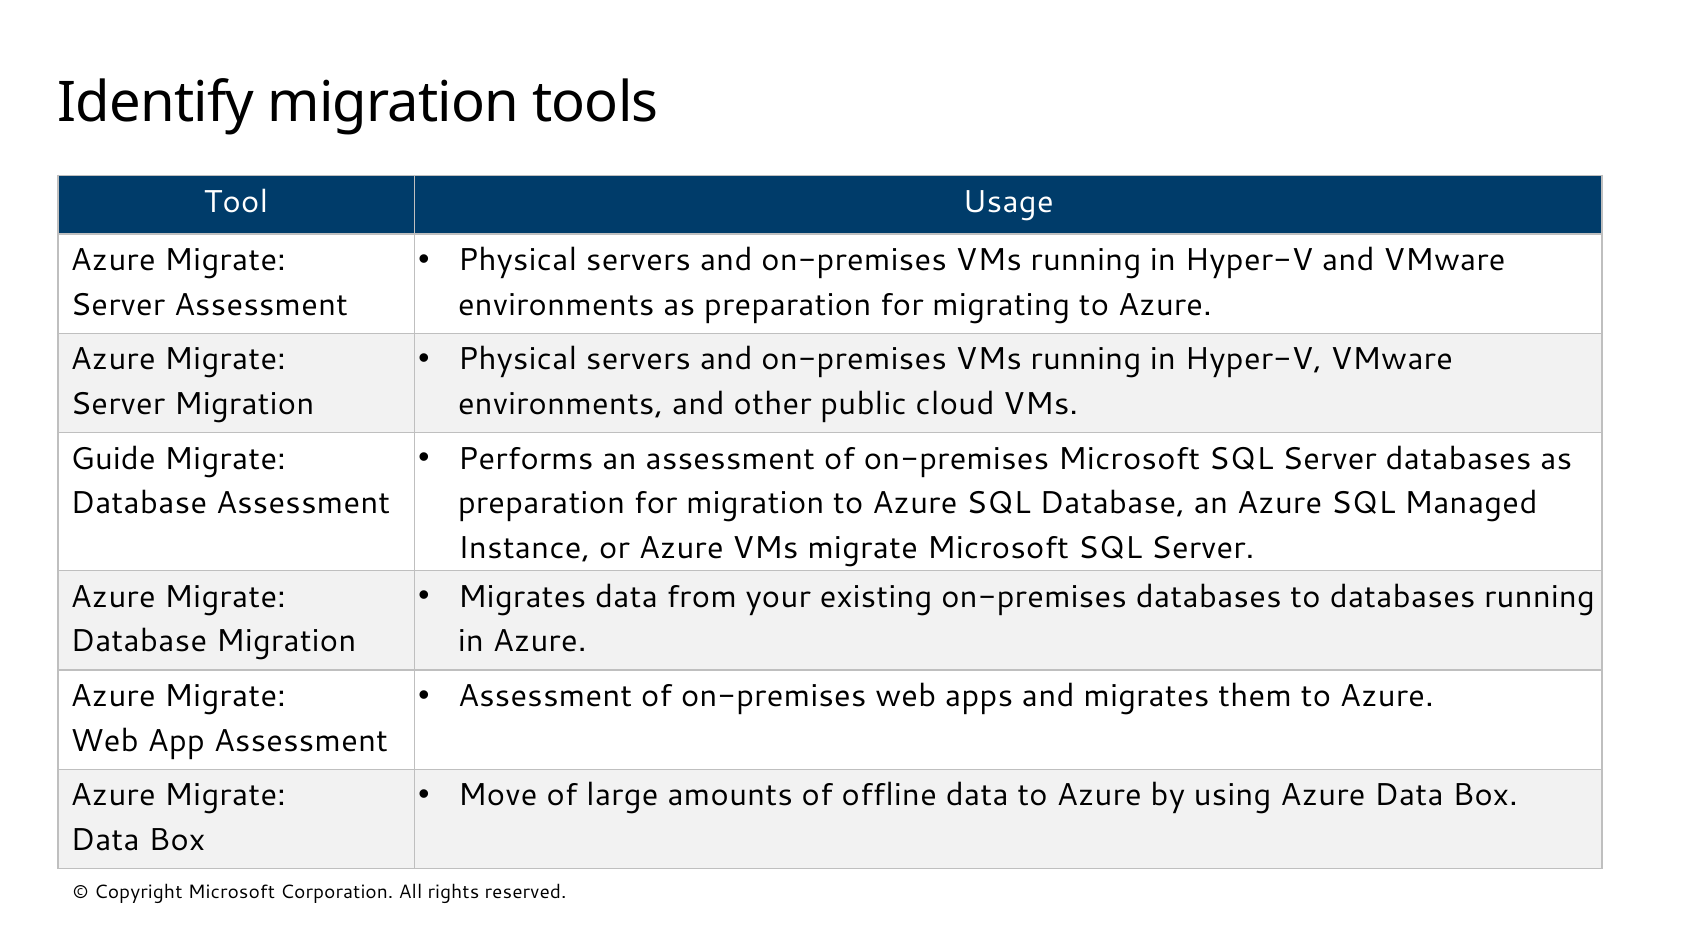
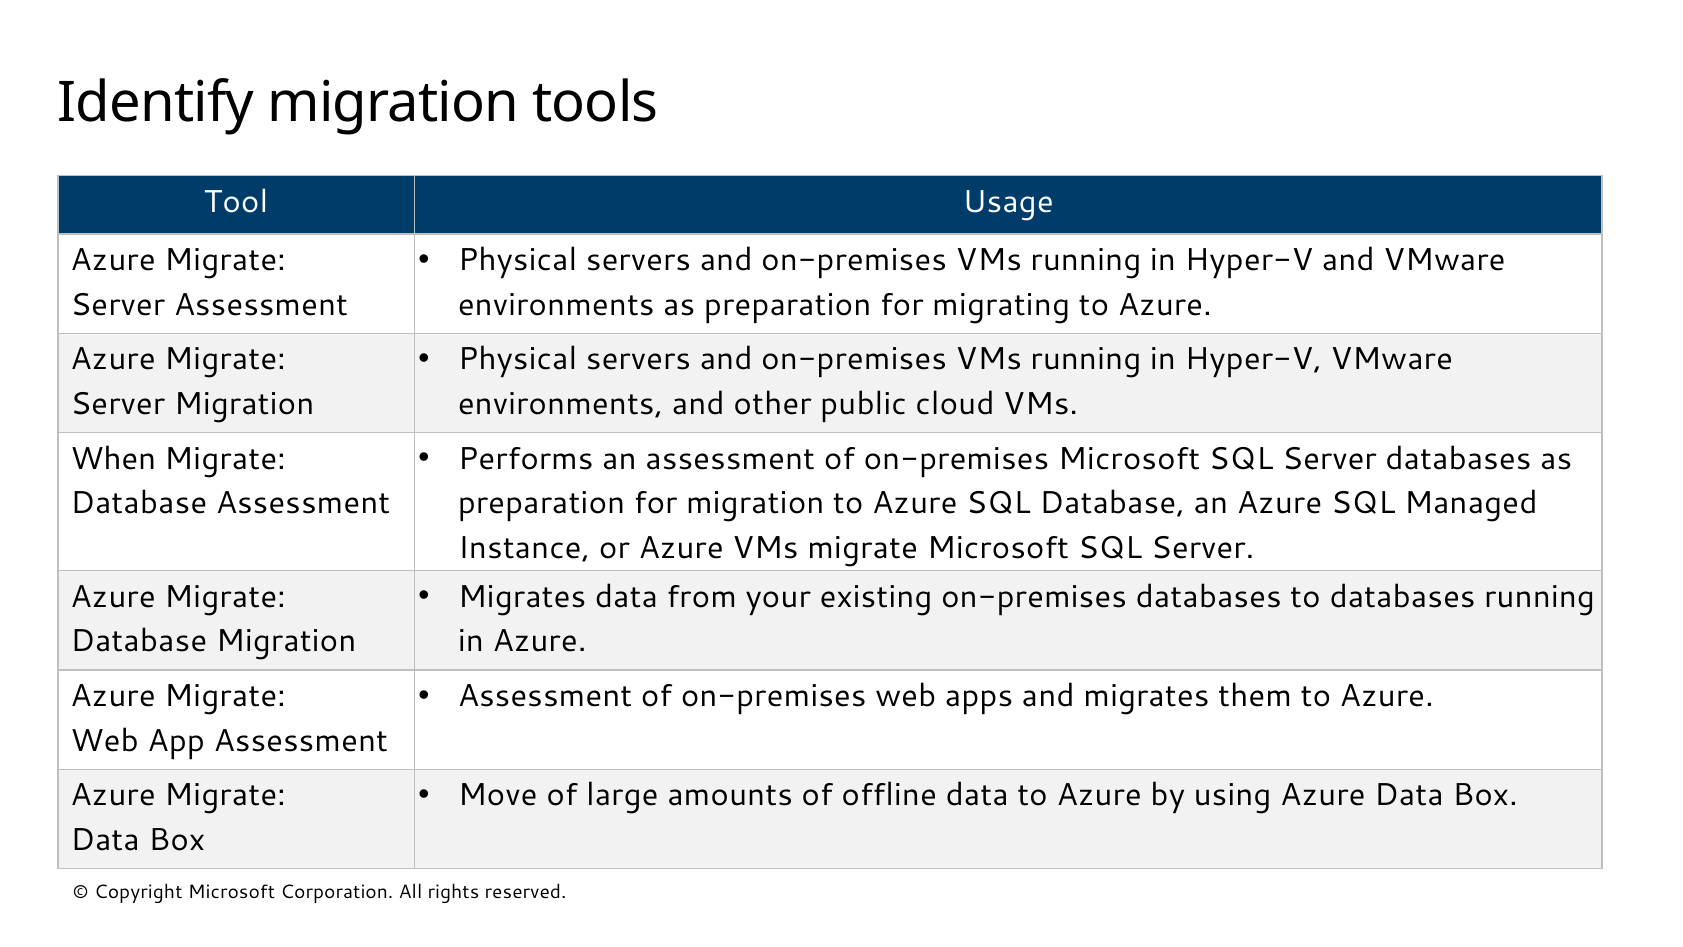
Guide: Guide -> When (113, 459)
